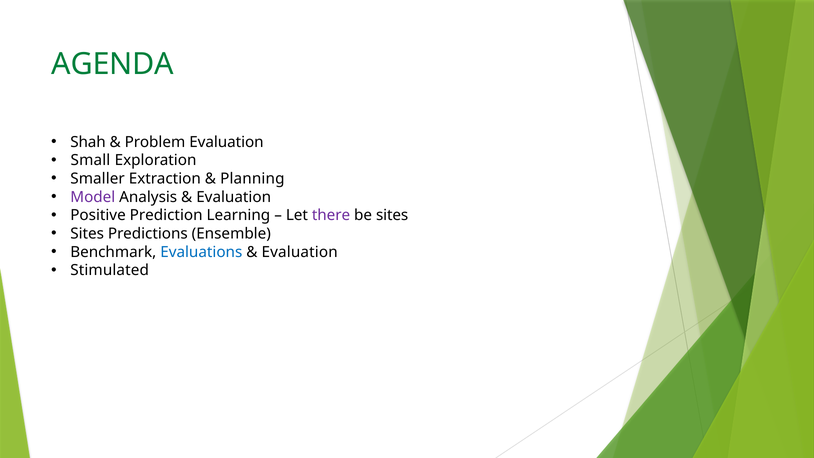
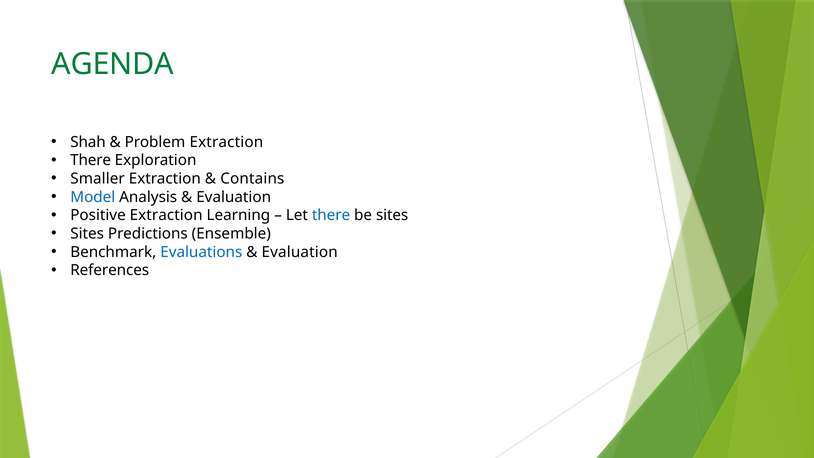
Problem Evaluation: Evaluation -> Extraction (226, 142)
Small: Small -> There (91, 160)
Planning: Planning -> Contains (252, 179)
Model colour: purple -> blue (93, 197)
Positive Prediction: Prediction -> Extraction (166, 215)
there colour: purple -> blue (331, 215)
Stimulated: Stimulated -> References (110, 270)
